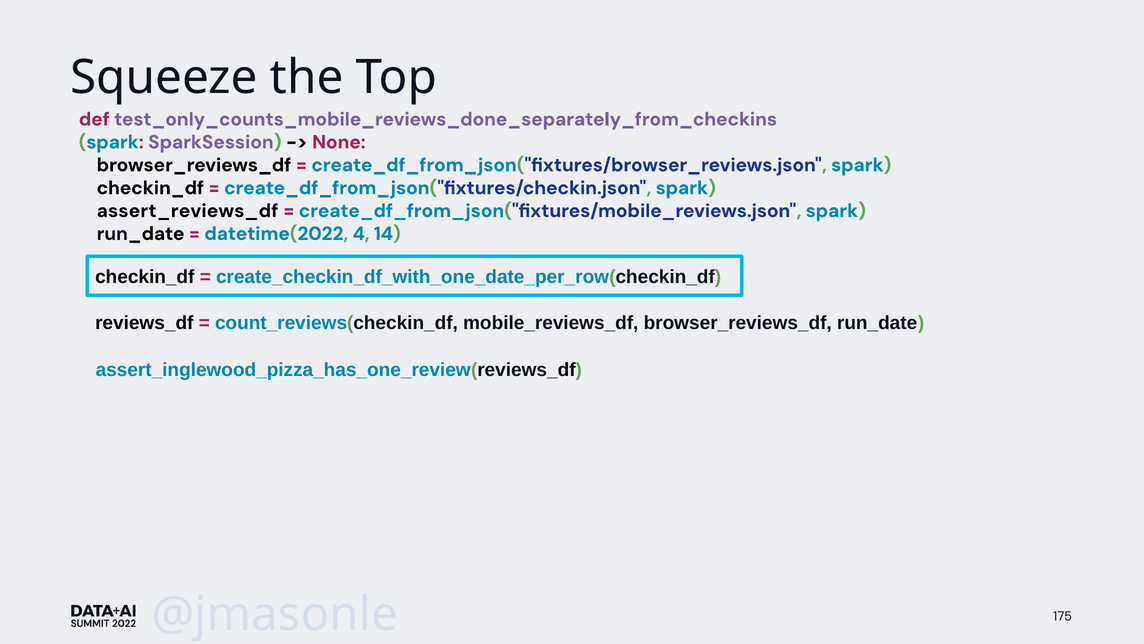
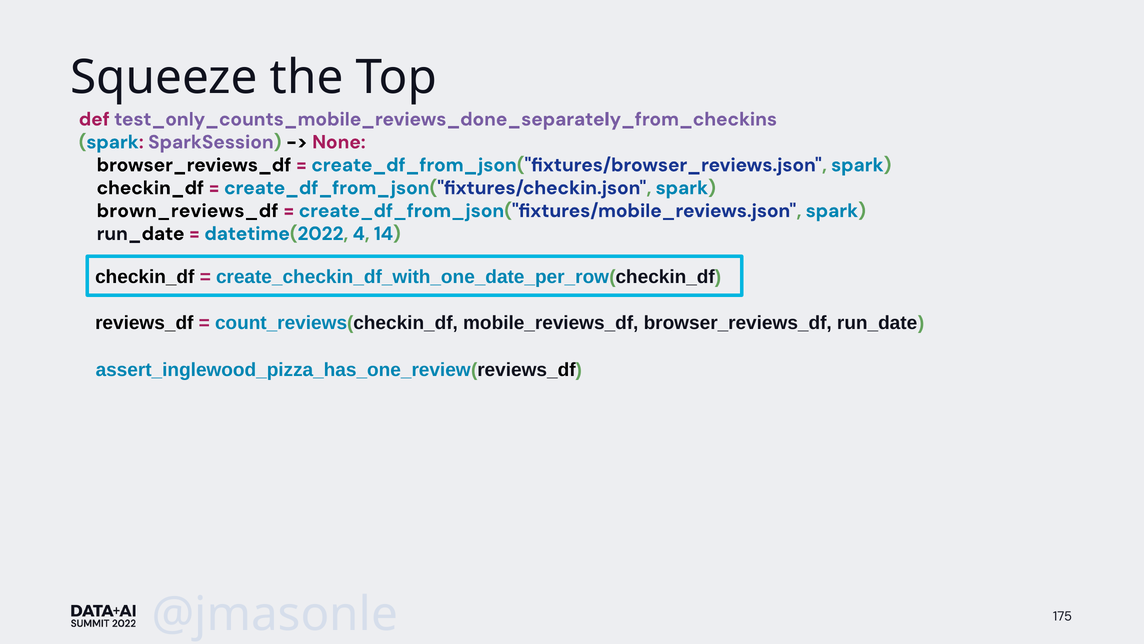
assert_reviews_df: assert_reviews_df -> brown_reviews_df (188, 211)
